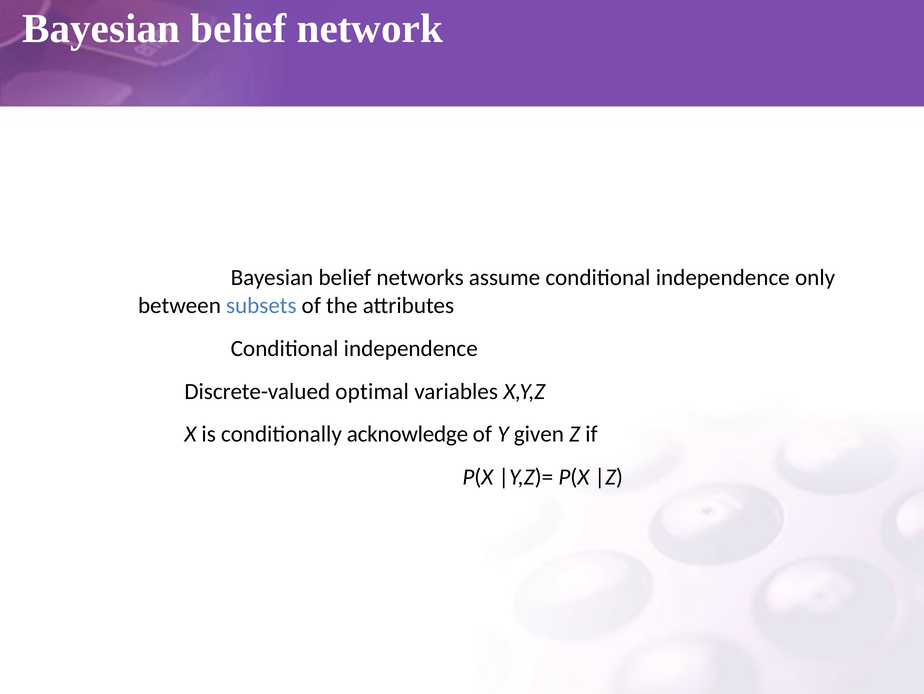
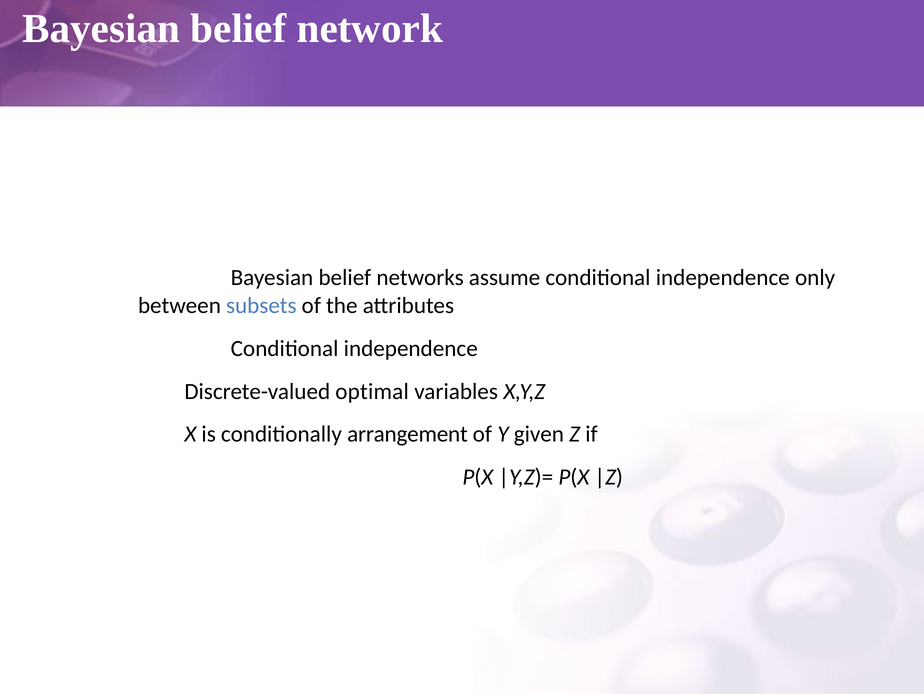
acknowledge: acknowledge -> arrangement (407, 434)
